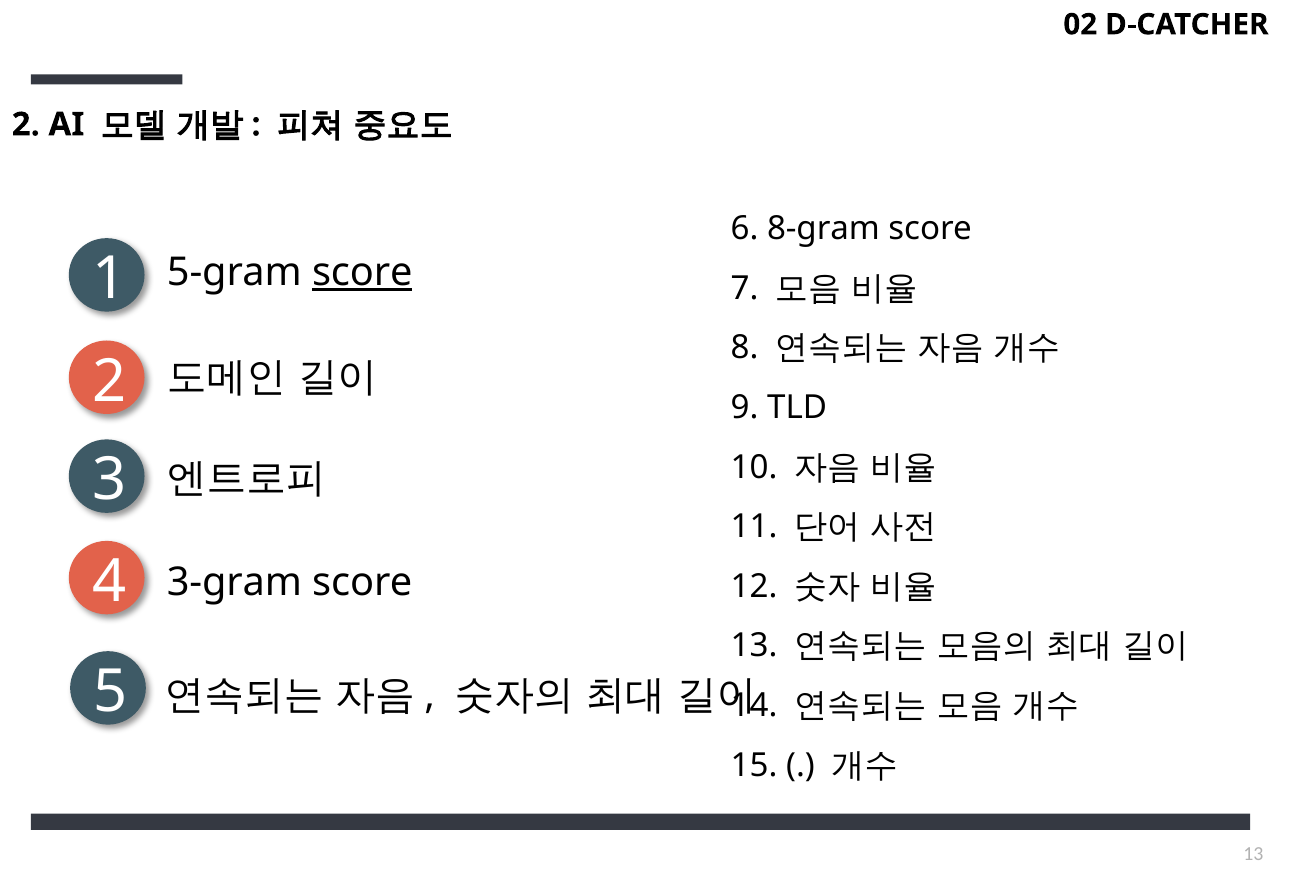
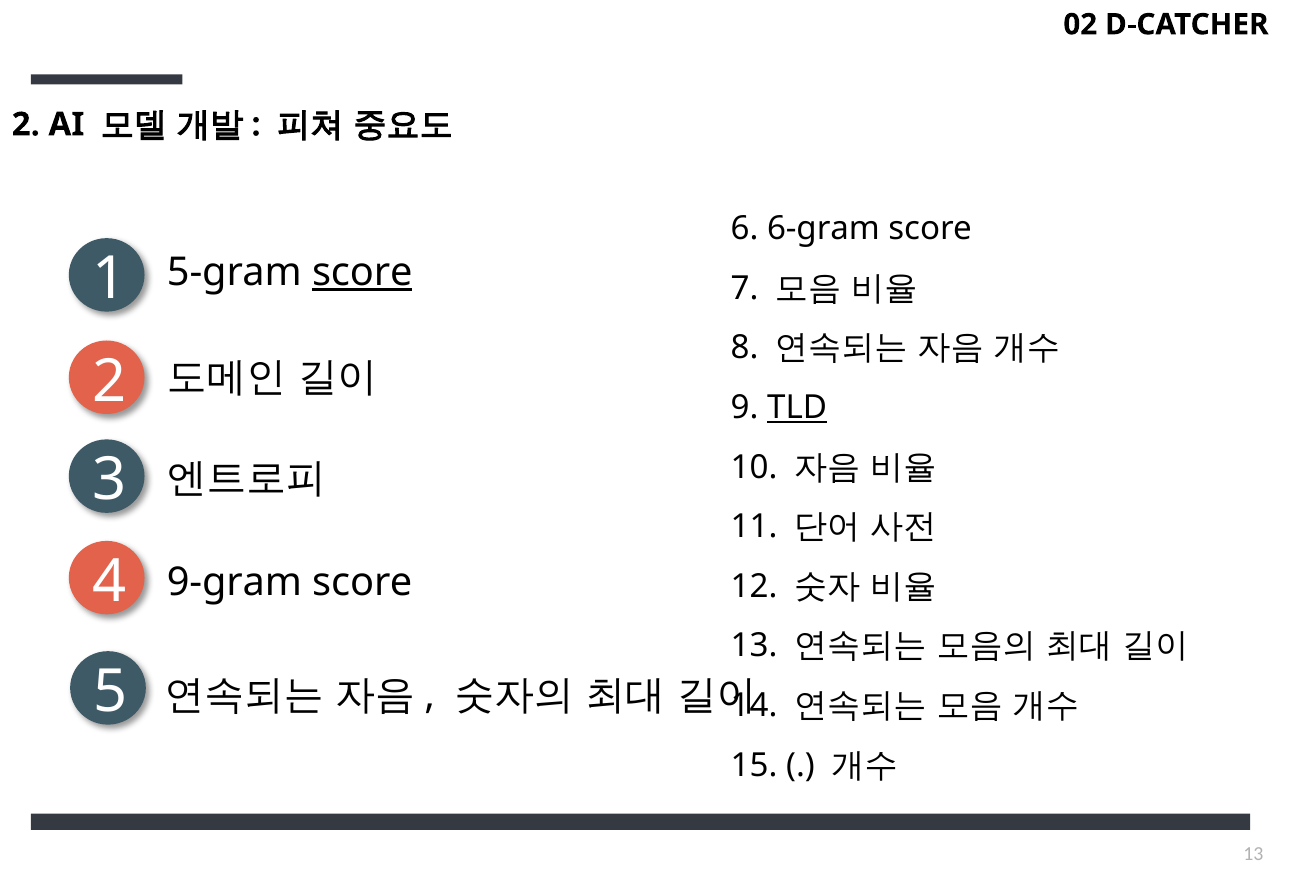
8-gram: 8-gram -> 6-gram (823, 229)
TLD underline: none -> present (797, 407)
3-gram: 3-gram -> 9-gram (234, 582)
